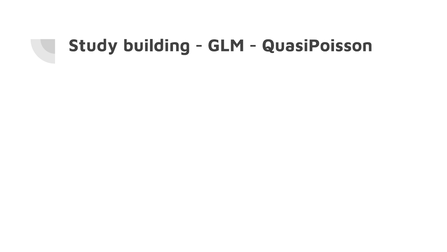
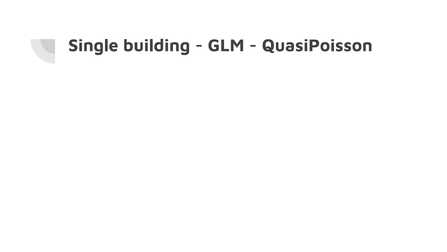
Study: Study -> Single (93, 45)
